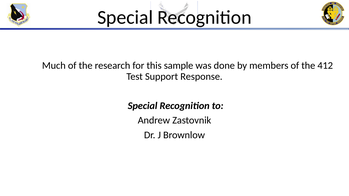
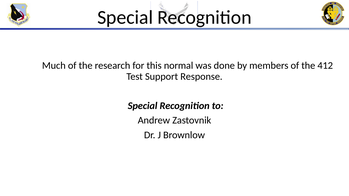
sample: sample -> normal (179, 66)
